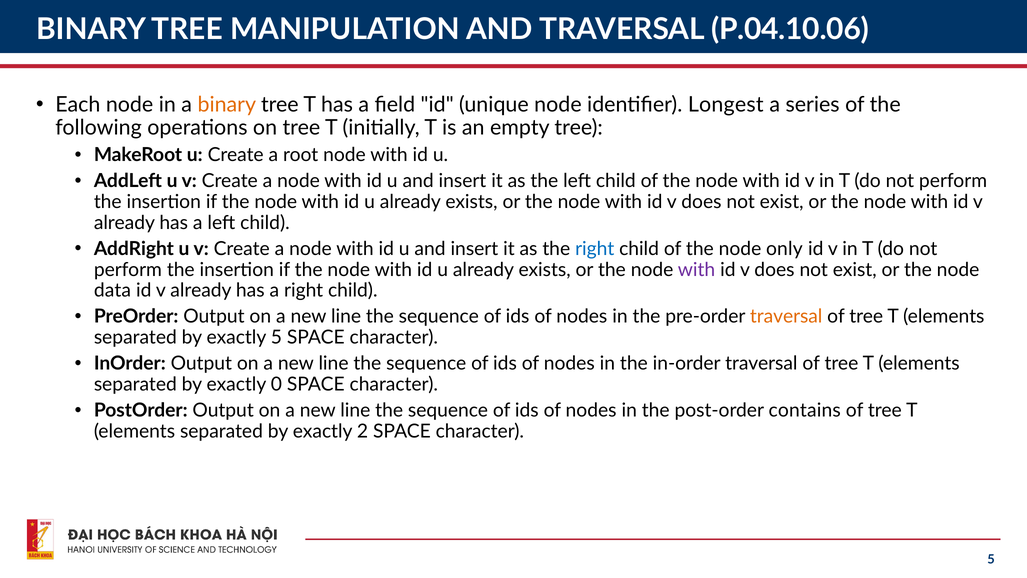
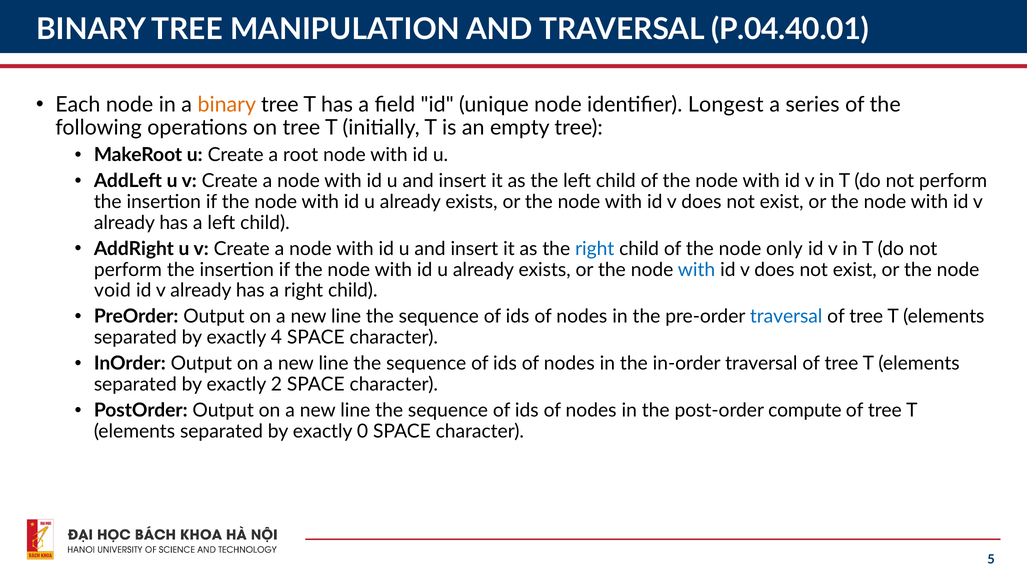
P.04.10.06: P.04.10.06 -> P.04.40.01 (790, 29)
with colour: purple -> blue (697, 270)
data: data -> void (112, 290)
traversal colour: orange -> blue (786, 316)
exactly 5: 5 -> 4 (276, 337)
0: 0 -> 2 (276, 384)
contains: contains -> compute (805, 410)
2: 2 -> 0 (363, 431)
